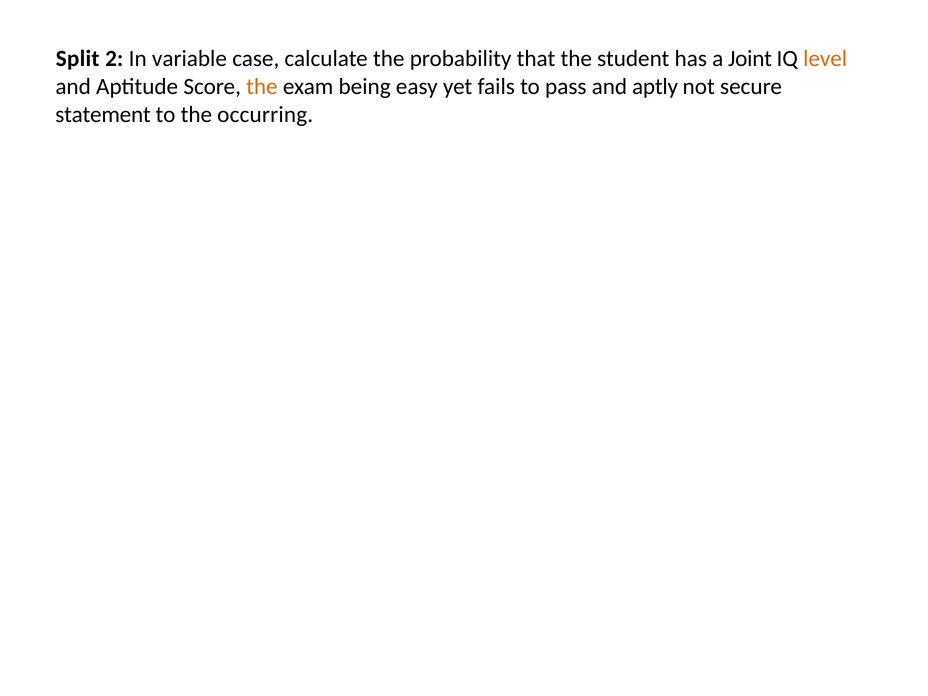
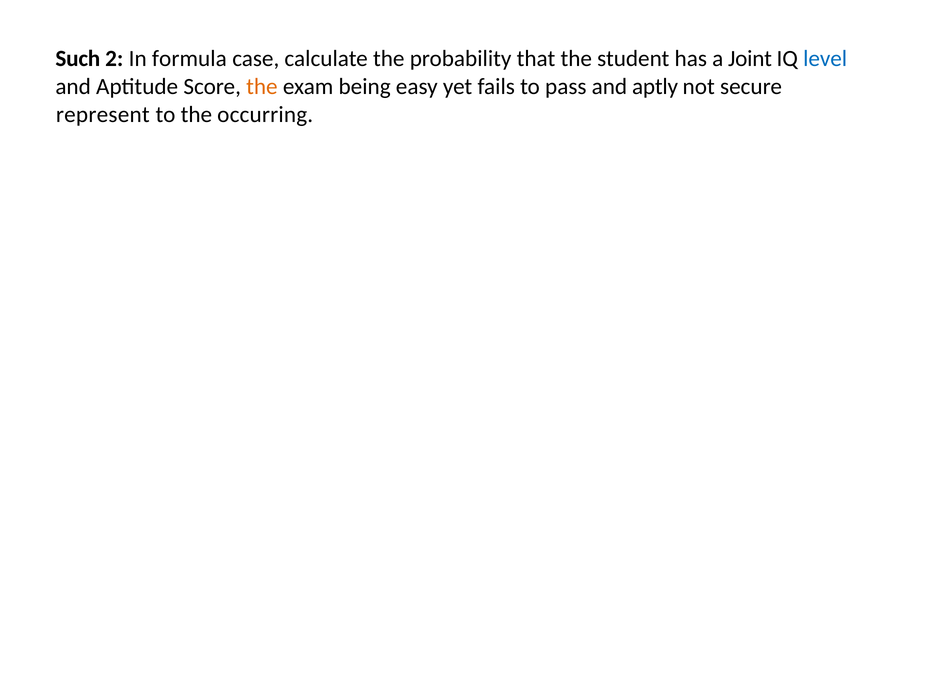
Split: Split -> Such (78, 59)
variable: variable -> formula (189, 59)
level colour: orange -> blue (825, 59)
statement: statement -> represent (103, 114)
